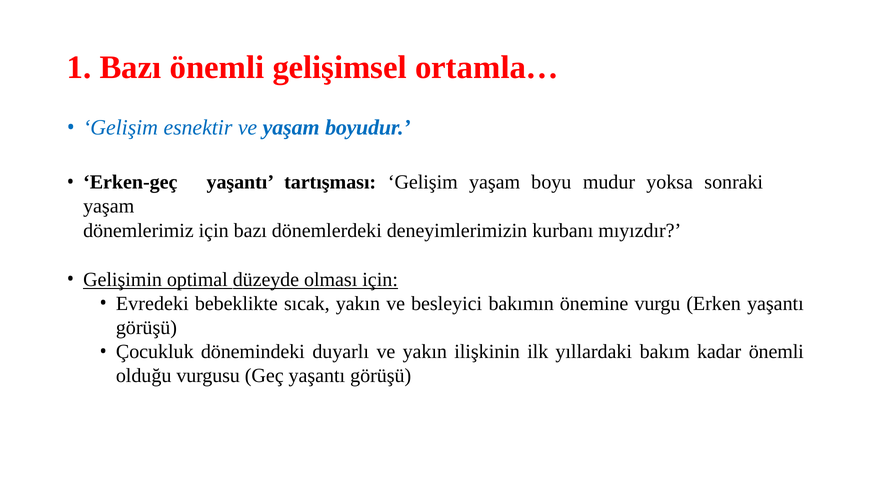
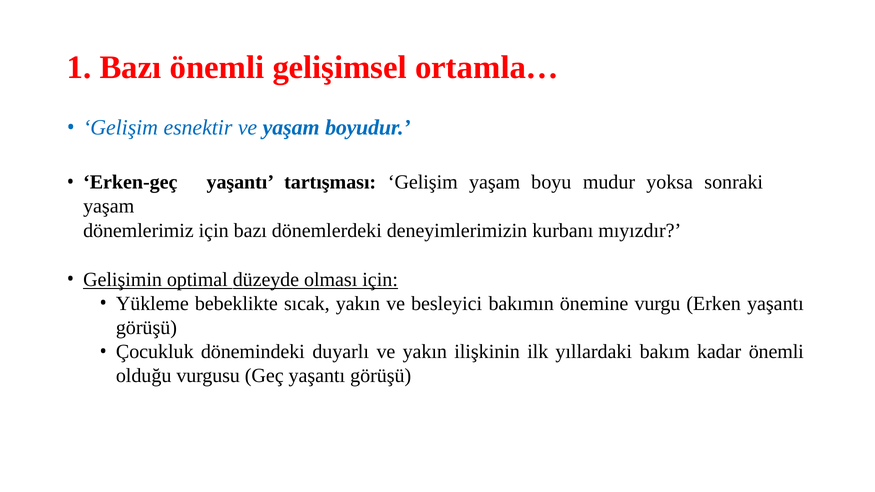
Evredeki: Evredeki -> Yükleme (152, 304)
